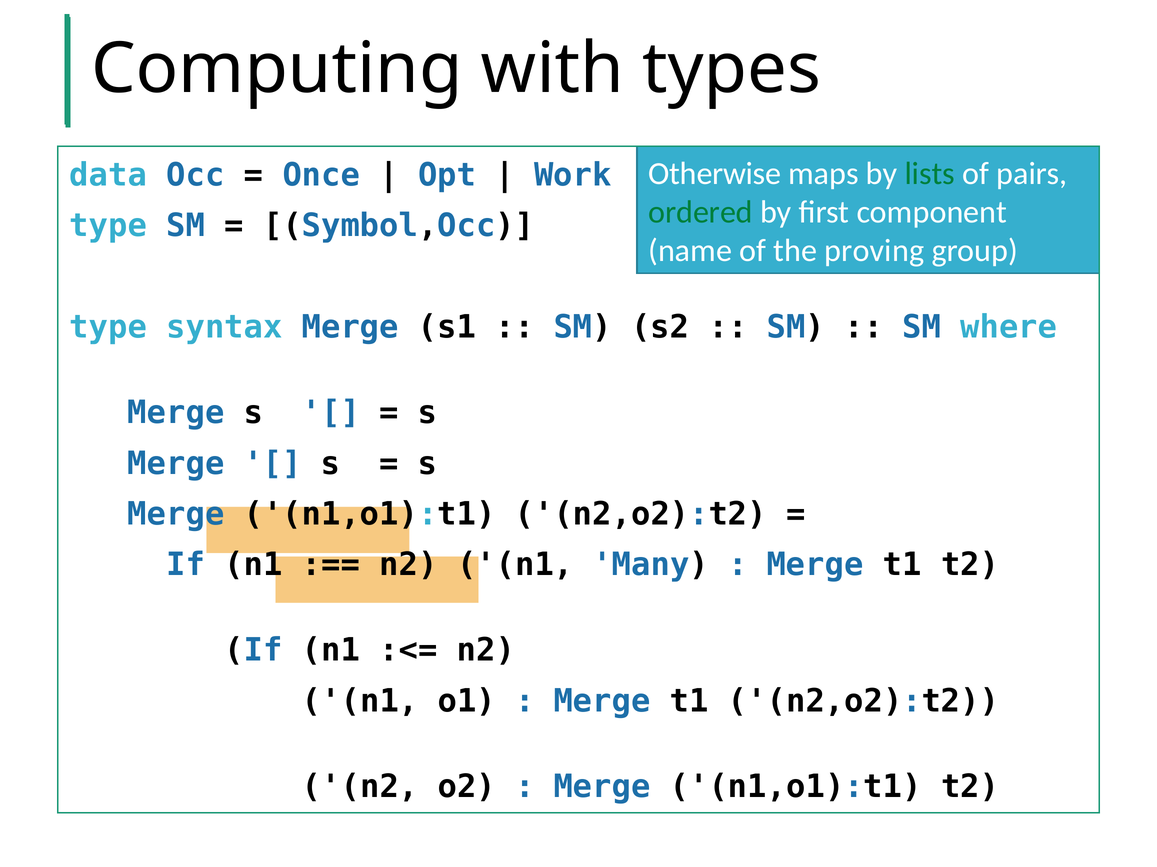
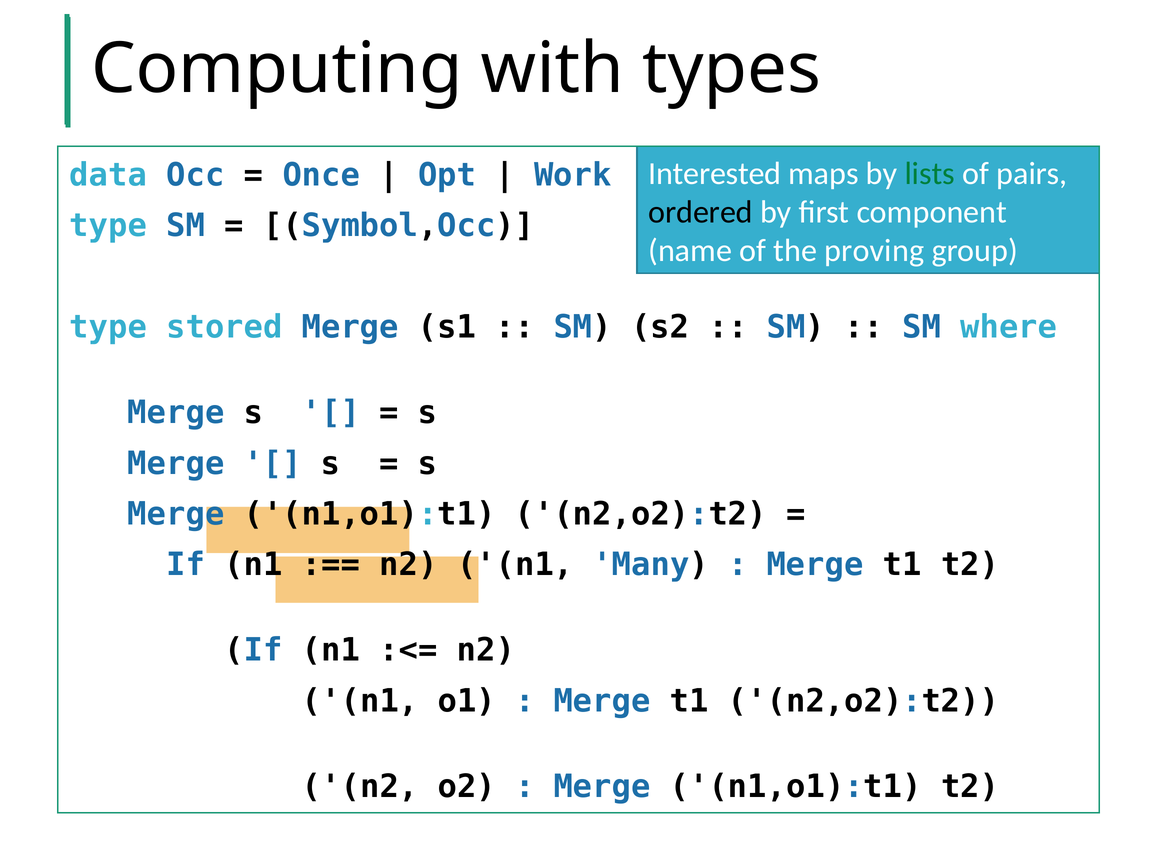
Otherwise: Otherwise -> Interested (715, 174)
ordered colour: green -> black (701, 212)
syntax: syntax -> stored (224, 328)
